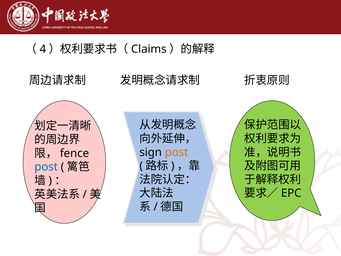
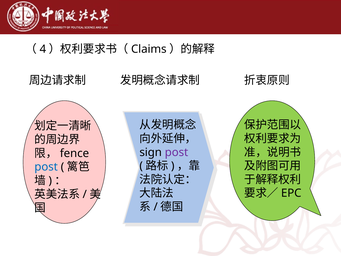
post colour: orange -> purple (176, 152)
